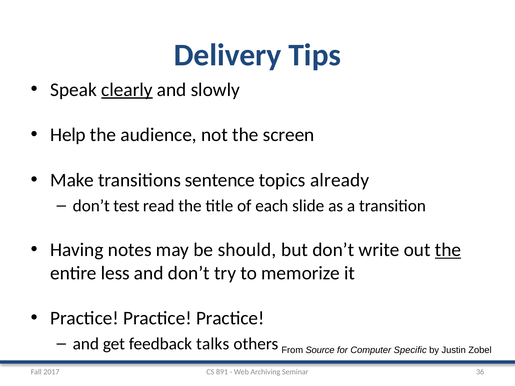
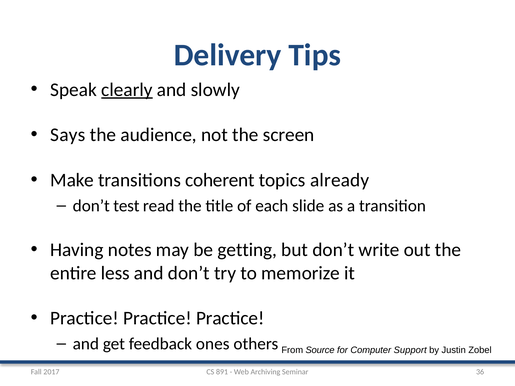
Help: Help -> Says (68, 135)
sentence: sentence -> coherent (220, 180)
should: should -> getting (247, 250)
the underline: present -> none (448, 250)
talks: talks -> ones (213, 344)
Specific: Specific -> Support (410, 350)
